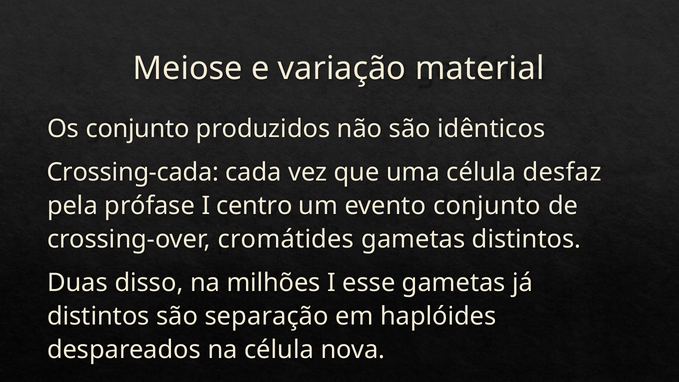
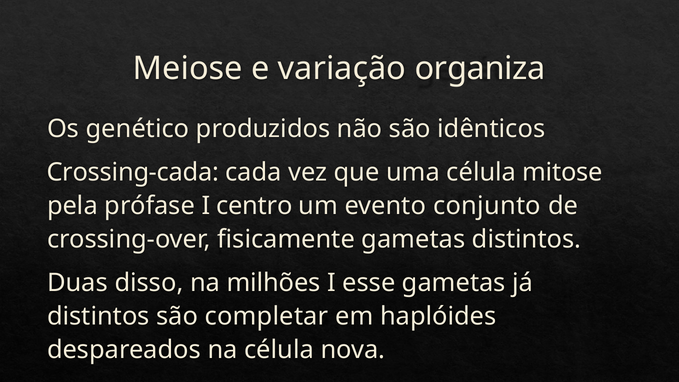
material: material -> organiza (480, 69)
Os conjunto: conjunto -> genético (138, 129)
desfaz: desfaz -> mitose (562, 172)
cromátides: cromátides -> fisicamente (286, 239)
separação: separação -> completar (267, 316)
